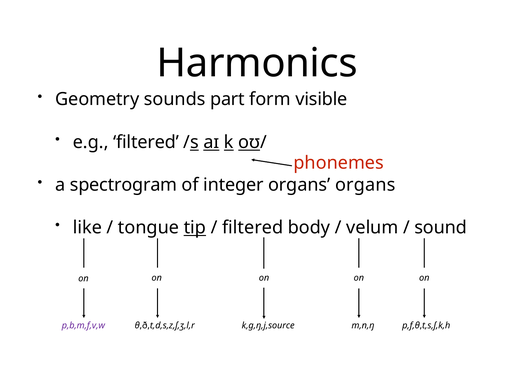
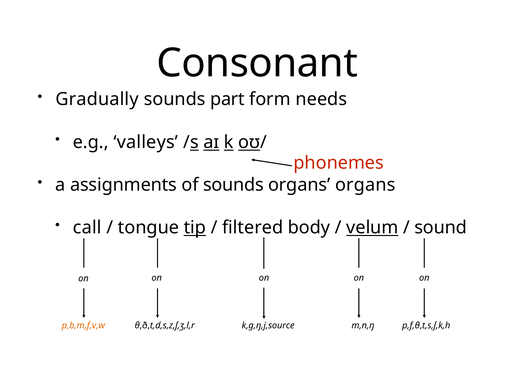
Harmonics: Harmonics -> Consonant (257, 63)
Geometry: Geometry -> Gradually (97, 99)
visible: visible -> needs (321, 99)
e.g filtered: filtered -> valleys (146, 142)
spectrogram: spectrogram -> assignments (123, 185)
of integer: integer -> sounds (233, 185)
like: like -> call (87, 227)
velum underline: none -> present (372, 227)
p,b,m,f,v,w colour: purple -> orange (83, 325)
